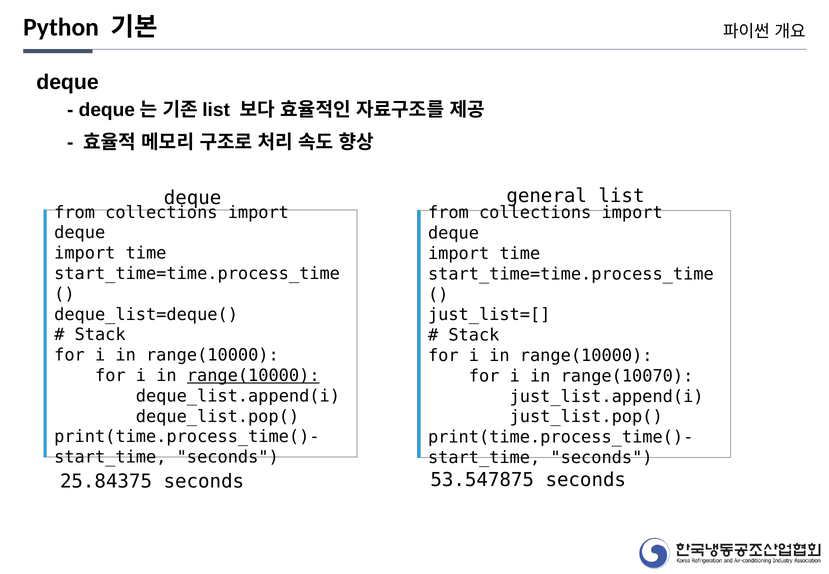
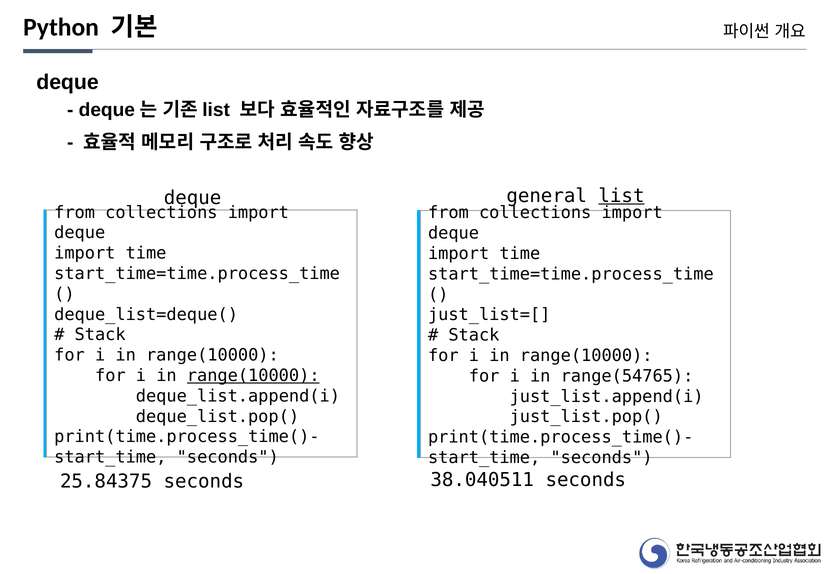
list underline: none -> present (621, 196)
range(10070: range(10070 -> range(54765 (627, 376)
53.547875: 53.547875 -> 38.040511 (482, 480)
